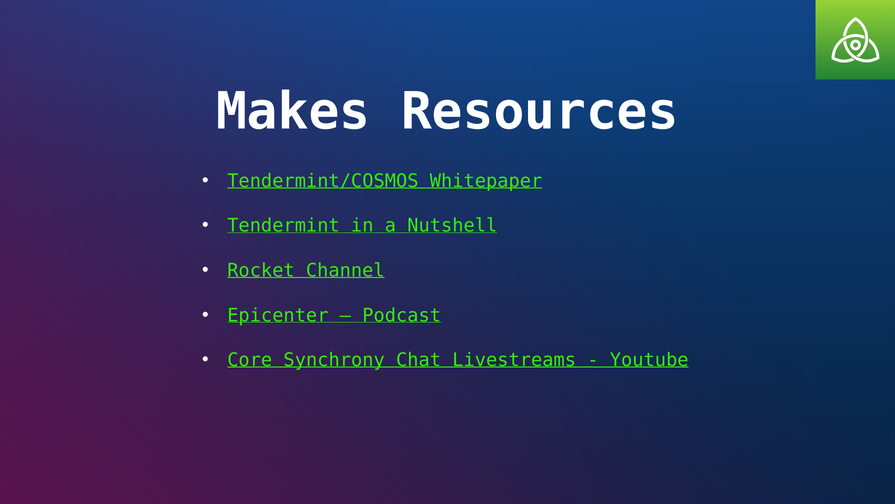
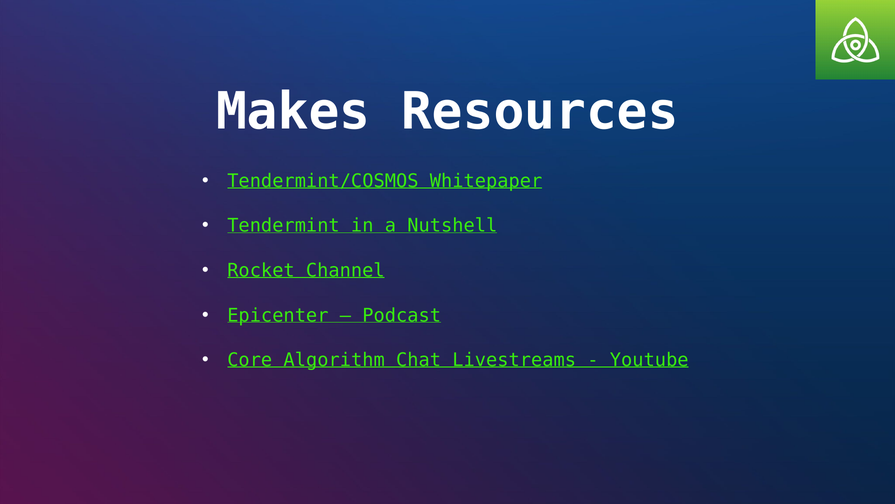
Synchrony: Synchrony -> Algorithm (334, 360)
